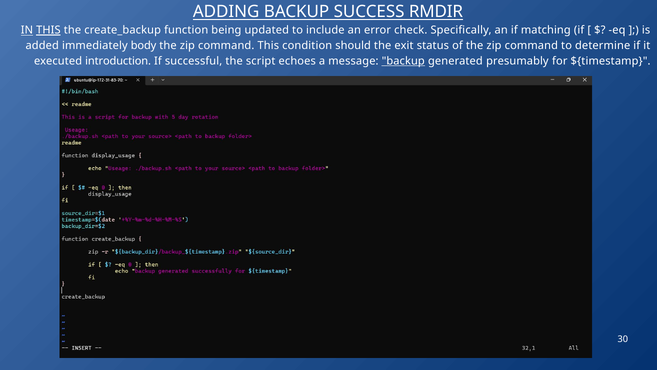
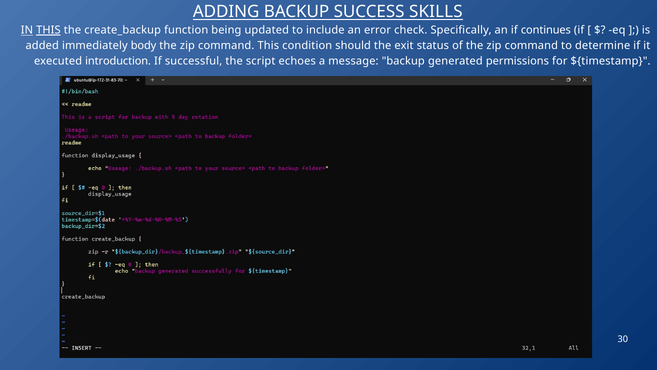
RMDIR: RMDIR -> SKILLS (436, 12)
matching: matching -> continues (546, 30)
backup underline: present -> none (403, 61)
presumably: presumably -> permissions (517, 61)
